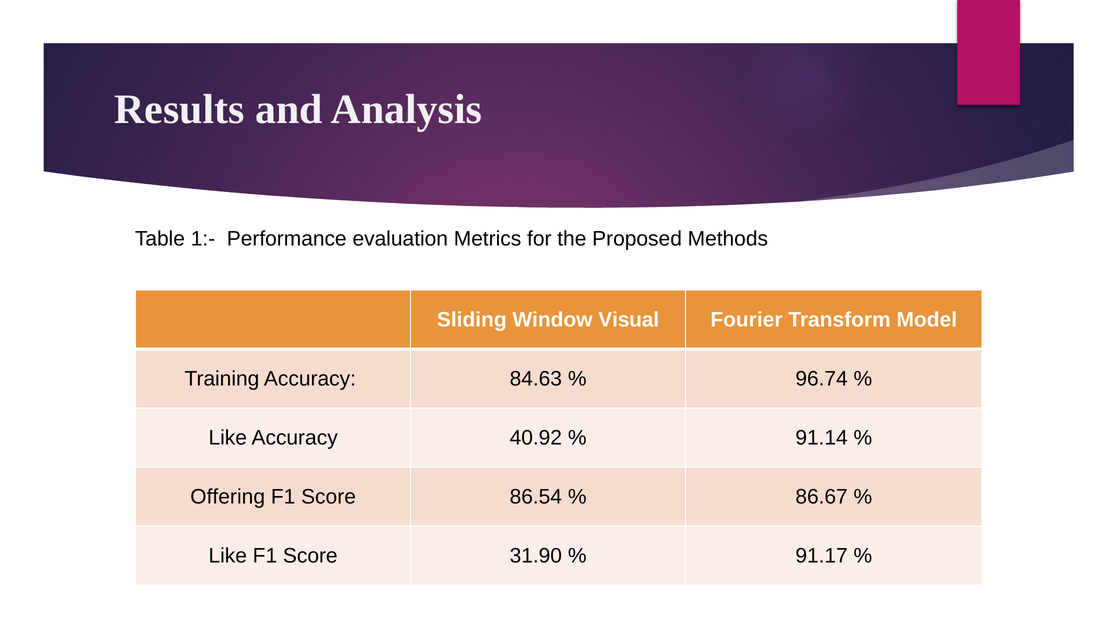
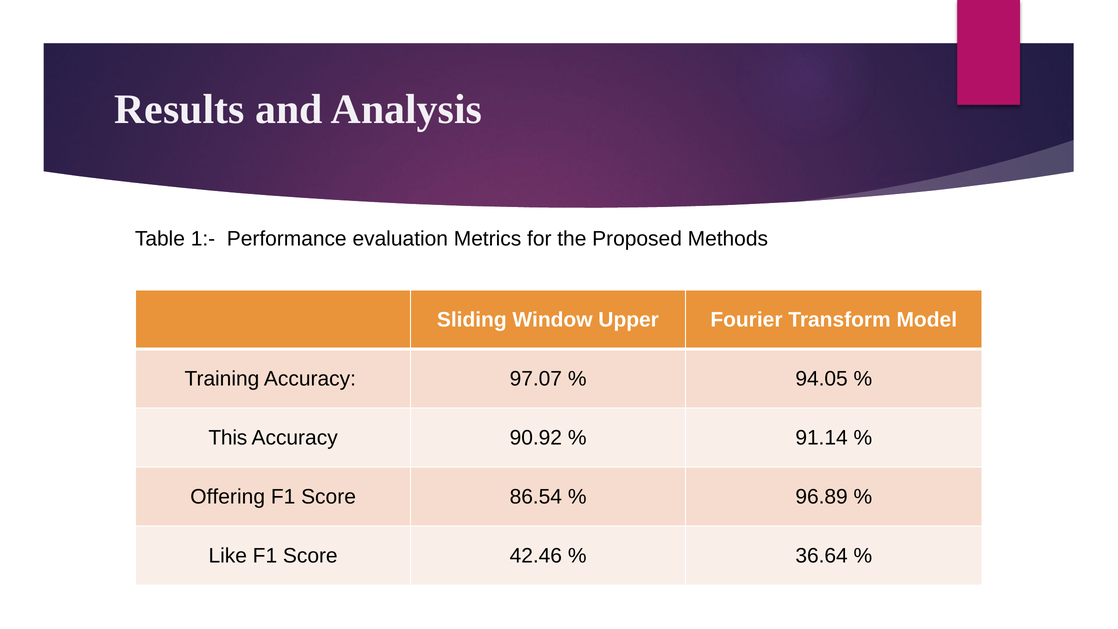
Visual: Visual -> Upper (629, 320)
84.63: 84.63 -> 97.07 (536, 379)
96.74: 96.74 -> 94.05 (822, 379)
Like: Like -> This (228, 438)
40.92: 40.92 -> 90.92 (536, 438)
86.67: 86.67 -> 96.89 (822, 497)
31.90: 31.90 -> 42.46 (536, 556)
91.17: 91.17 -> 36.64 (822, 556)
